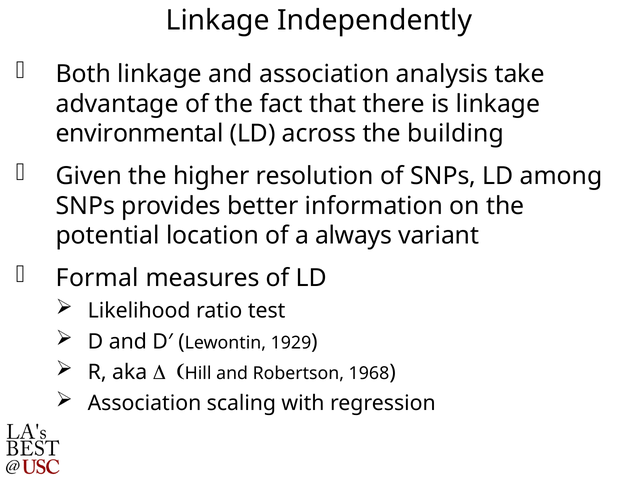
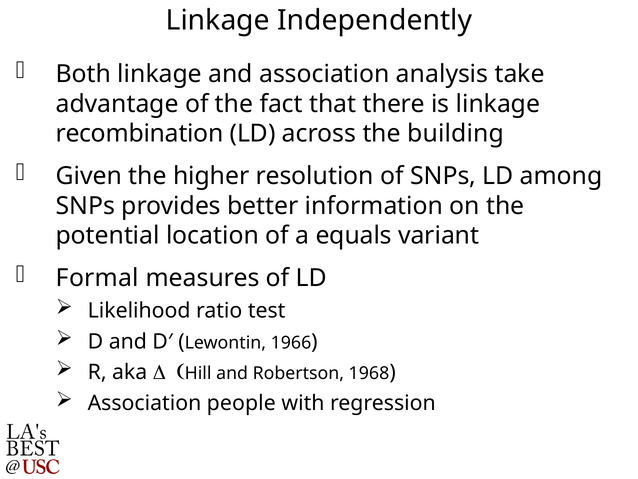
environmental: environmental -> recombination (140, 134)
always: always -> equals (354, 235)
1929: 1929 -> 1966 (291, 342)
scaling: scaling -> people (241, 403)
